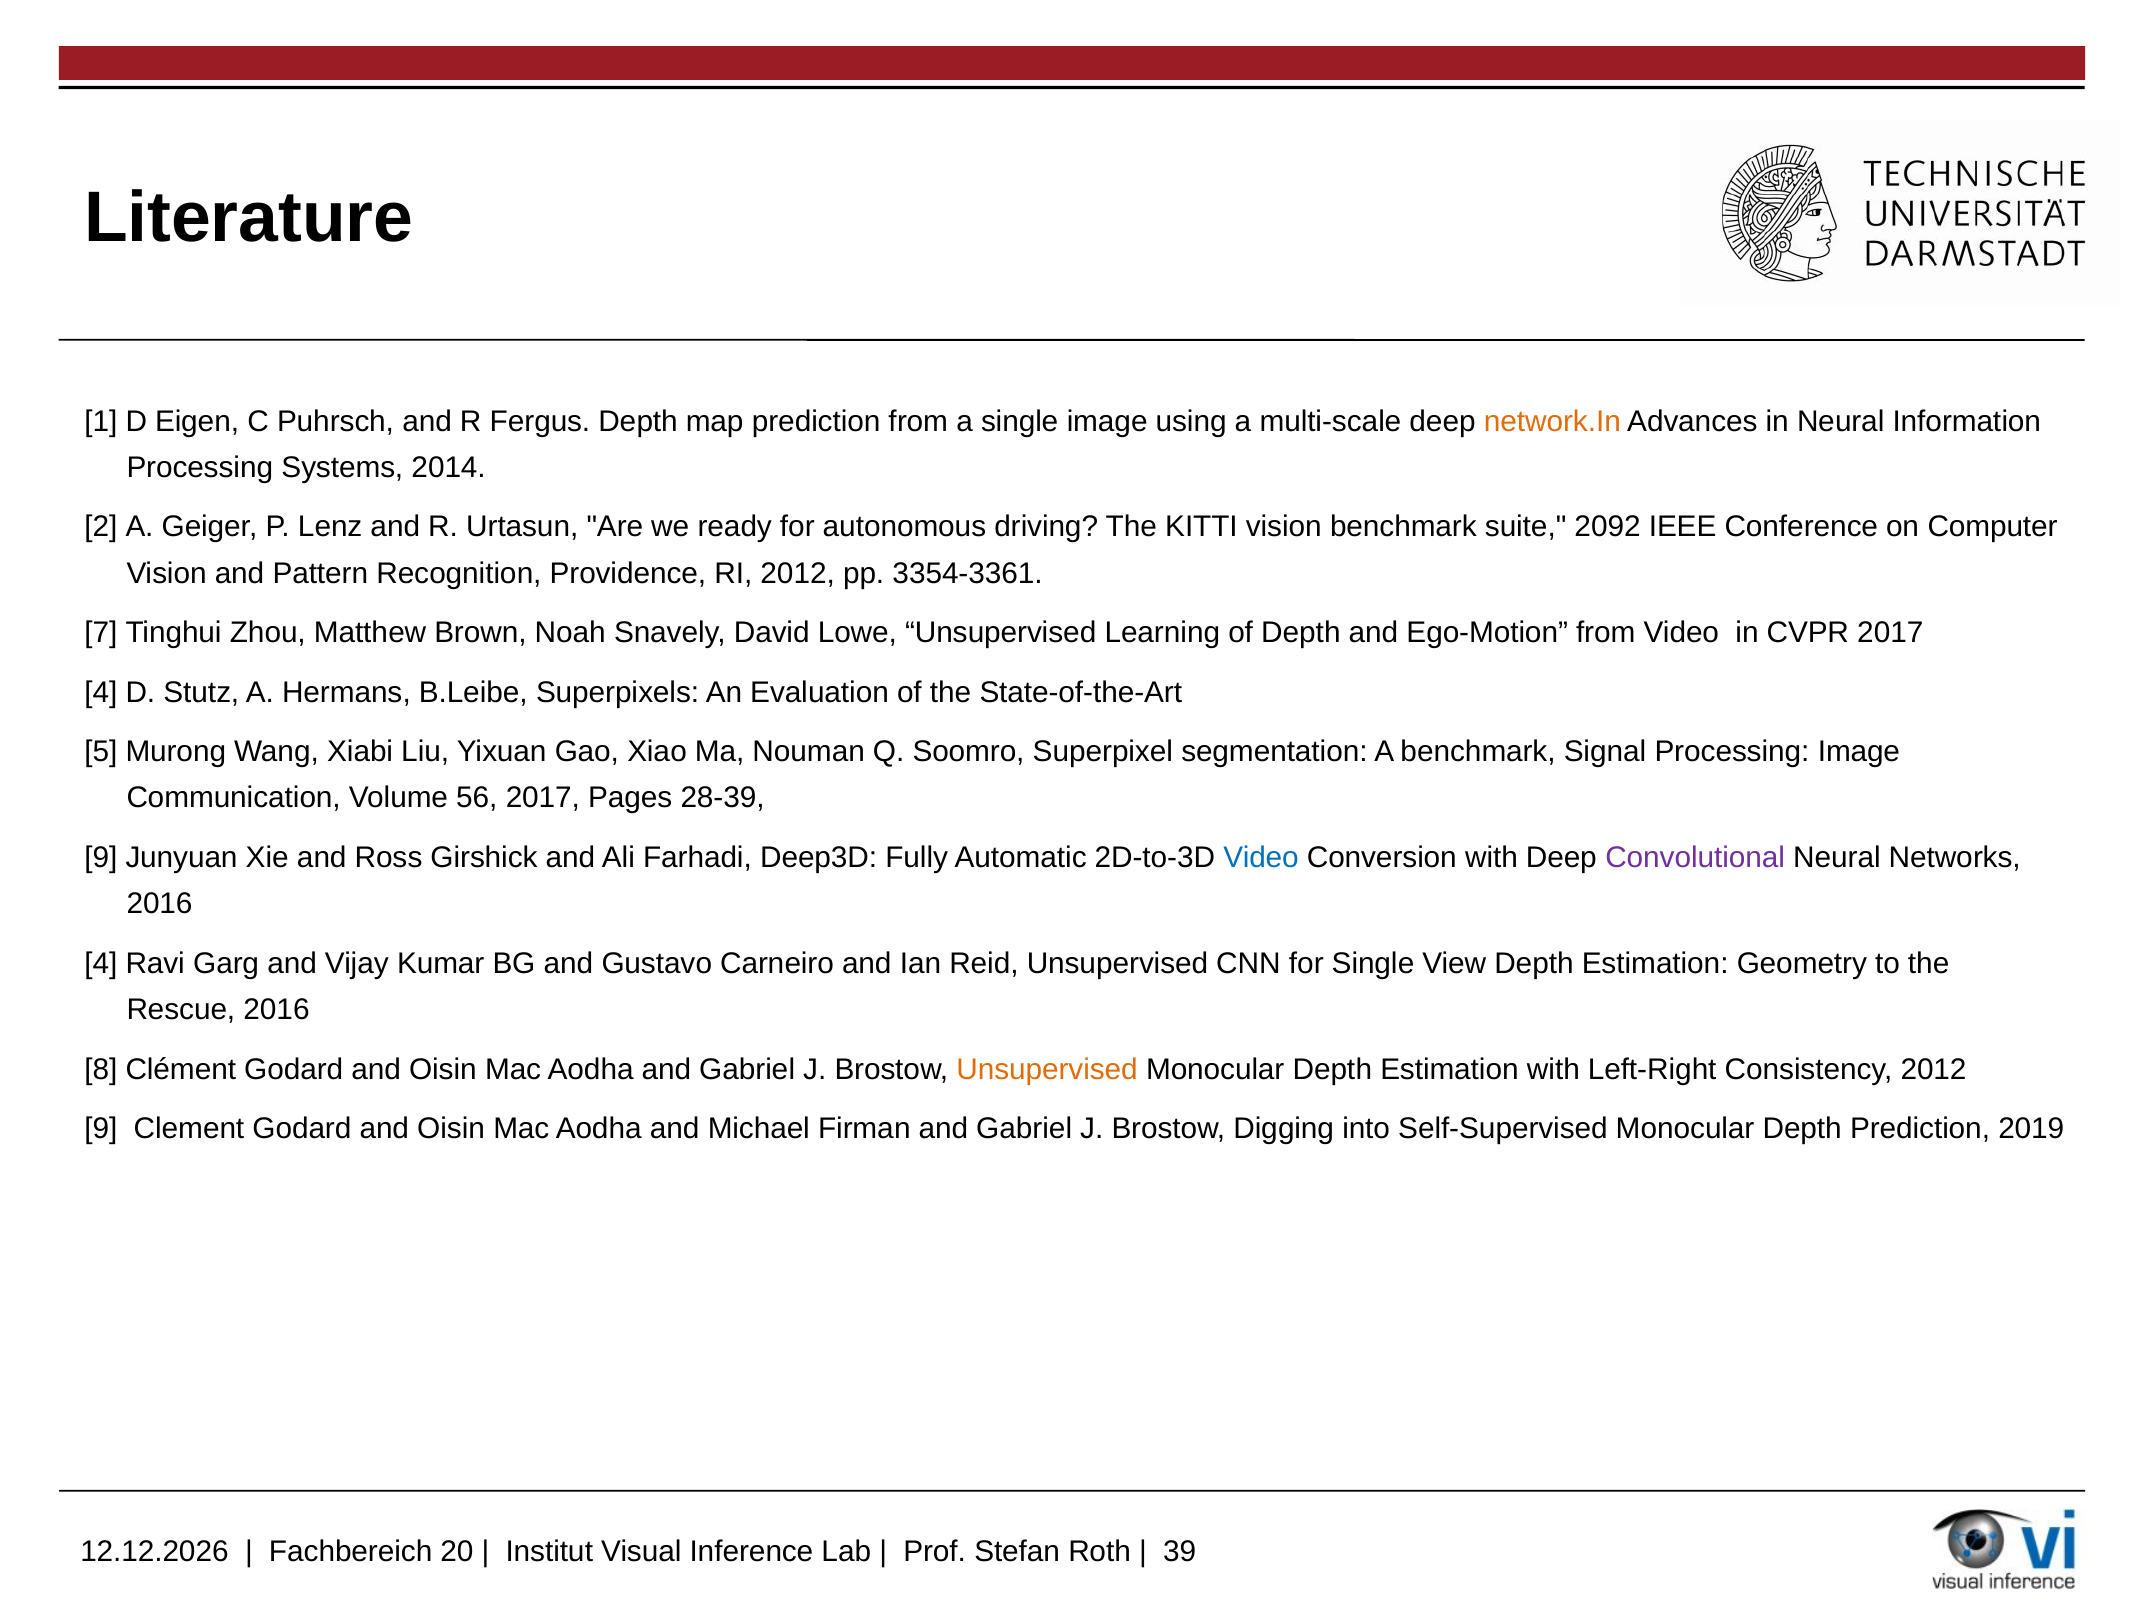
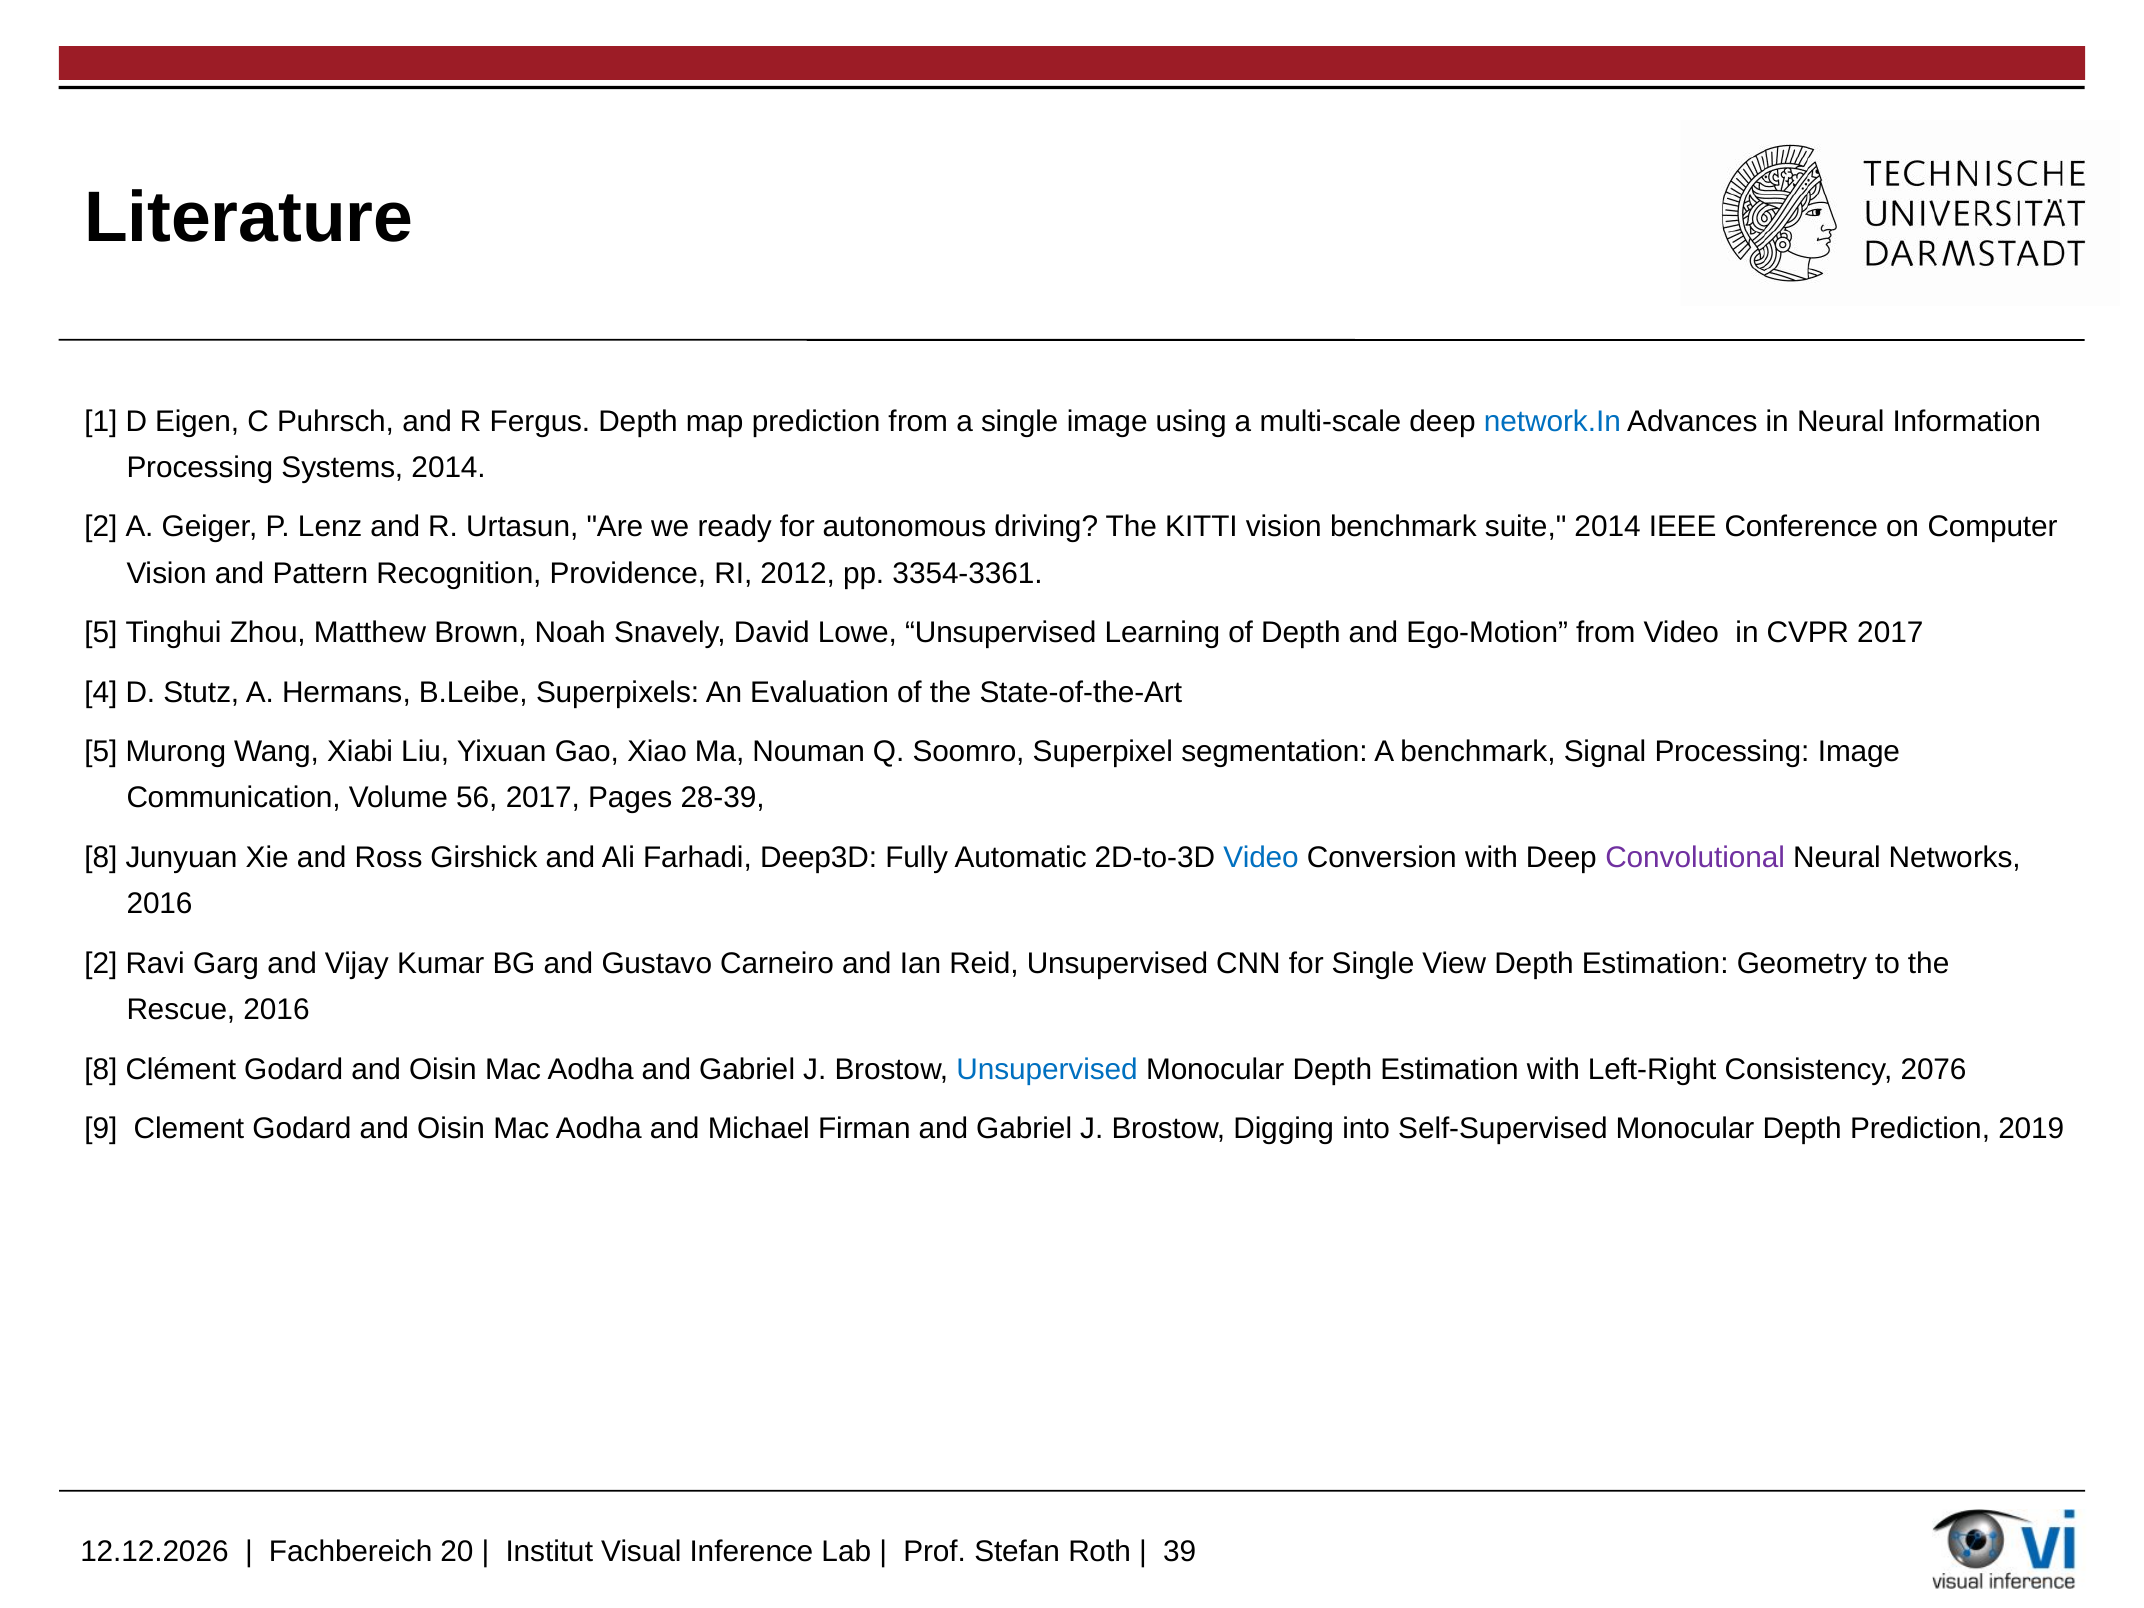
network.In colour: orange -> blue (1552, 421)
suite 2092: 2092 -> 2014 (1608, 527)
7: 7 -> 5 (101, 633)
9: 9 -> 8 (101, 857)
4: 4 -> 2 (101, 963)
Unsupervised colour: orange -> blue (1047, 1069)
Consistency 2012: 2012 -> 2076 (1934, 1069)
